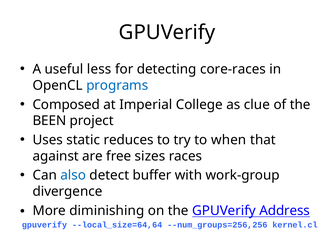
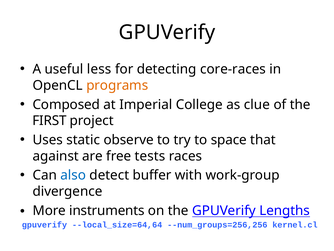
programs colour: blue -> orange (117, 85)
BEEN: BEEN -> FIRST (49, 121)
reduces: reduces -> observe (129, 140)
when: when -> space (229, 140)
sizes: sizes -> tests (150, 156)
diminishing: diminishing -> instruments (107, 210)
Address: Address -> Lengths (285, 210)
